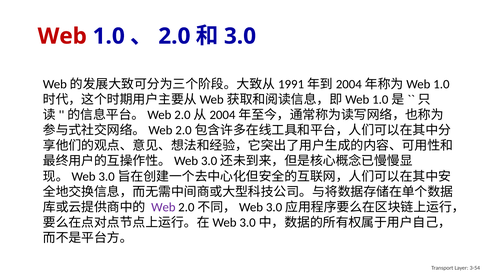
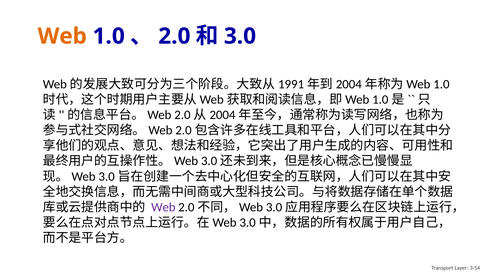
Web colour: red -> orange (62, 36)
